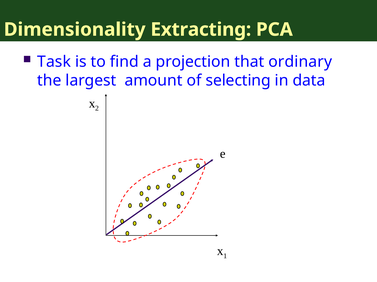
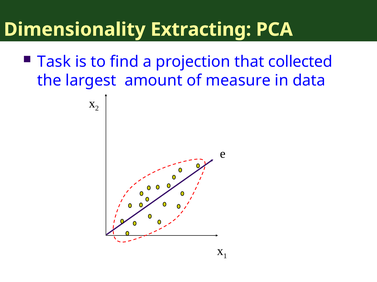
ordinary: ordinary -> collected (300, 62)
selecting: selecting -> measure (238, 81)
